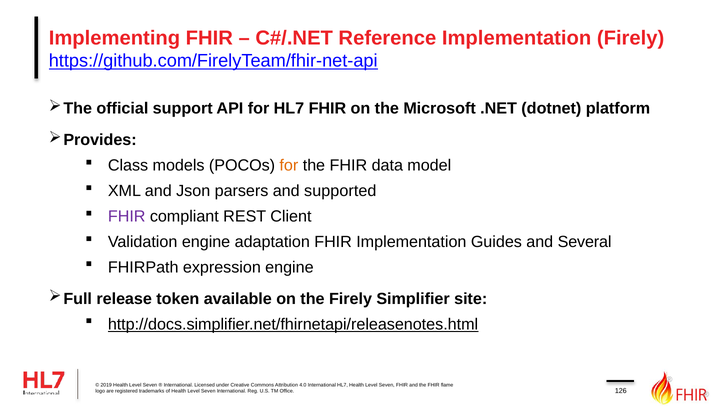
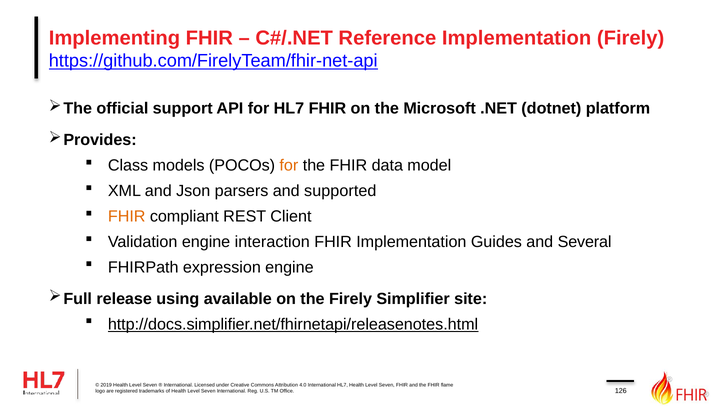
FHIR colour: purple -> orange (127, 216)
adaptation: adaptation -> interaction (272, 242)
token: token -> using (178, 299)
